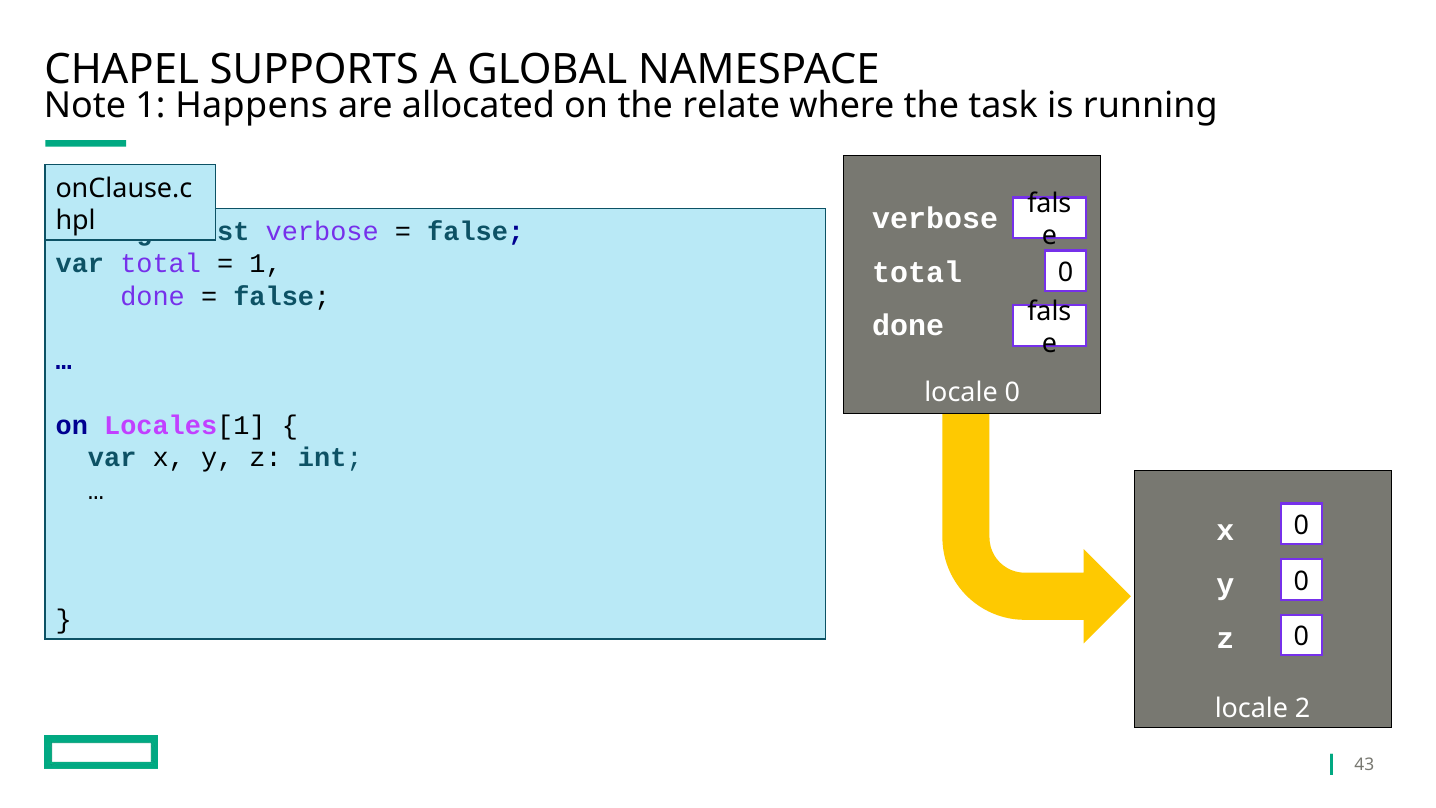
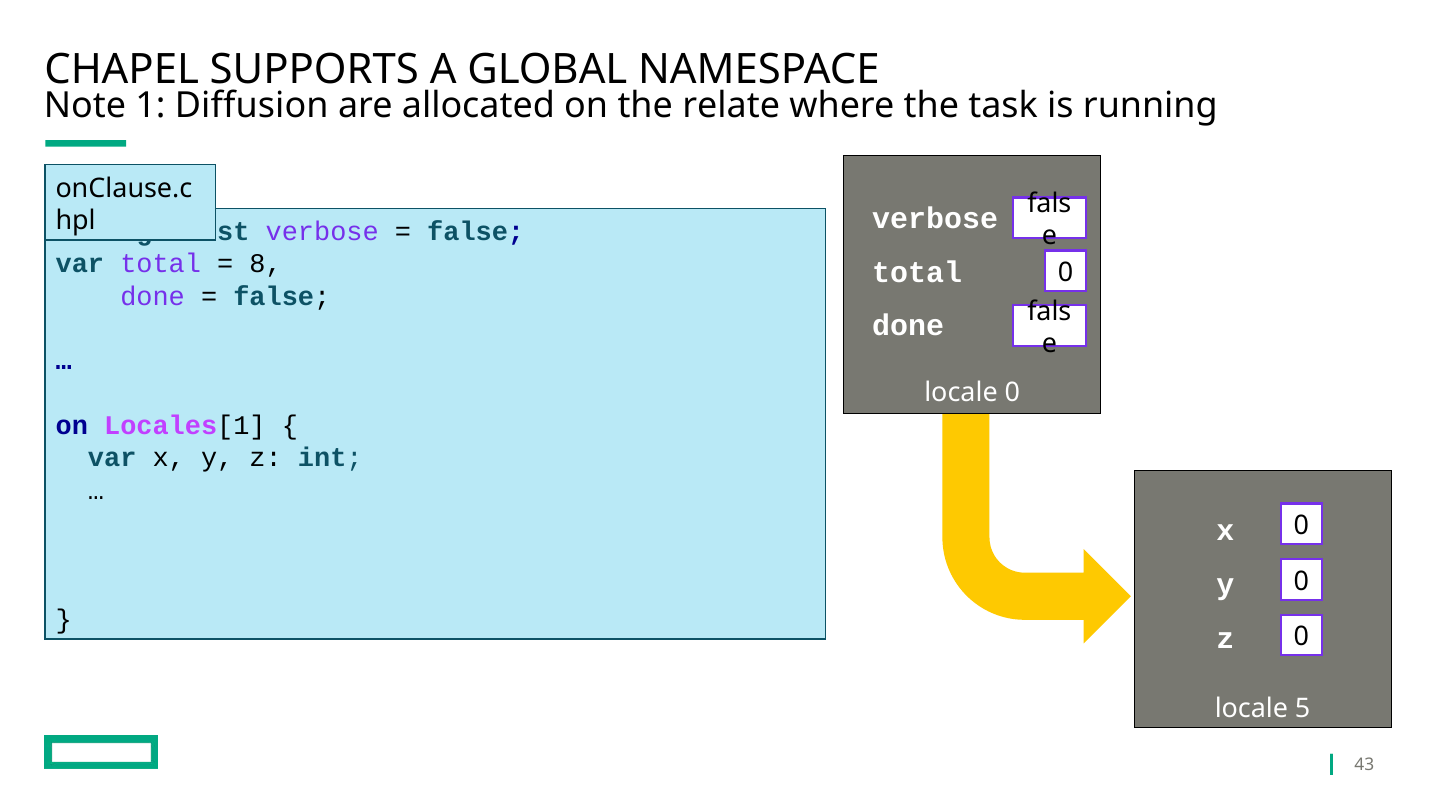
Happens: Happens -> Diffusion (252, 105)
1: 1 -> 8 (266, 264)
2: 2 -> 5 (1303, 708)
